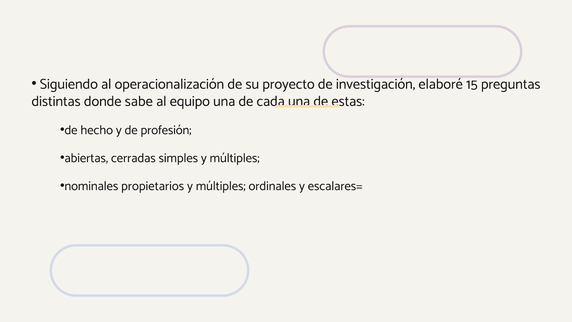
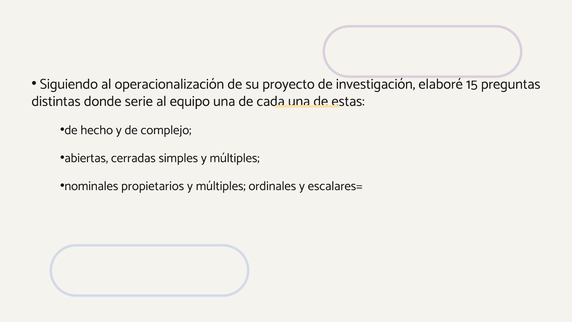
sabe: sabe -> serie (139, 101)
profesión: profesión -> complejo (166, 130)
